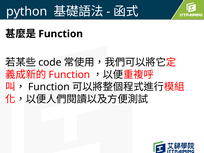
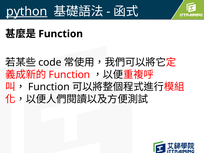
python underline: none -> present (27, 11)
